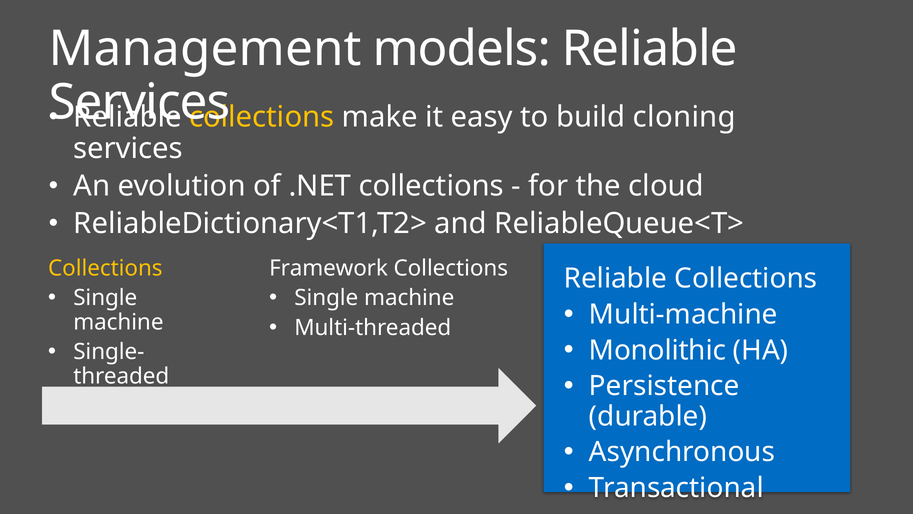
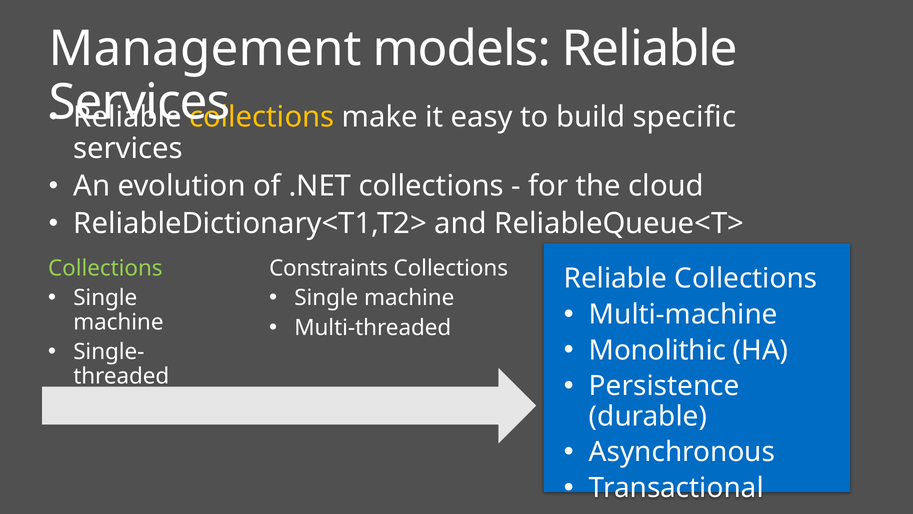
cloning: cloning -> specific (684, 117)
Collections colour: yellow -> light green (105, 268)
Framework: Framework -> Constraints (329, 268)
